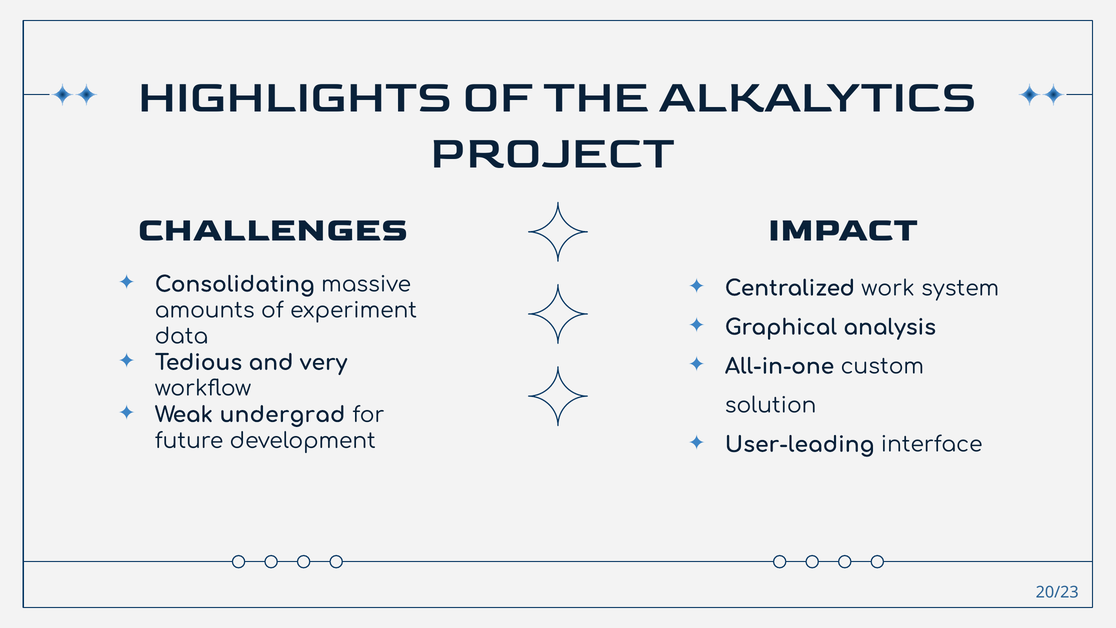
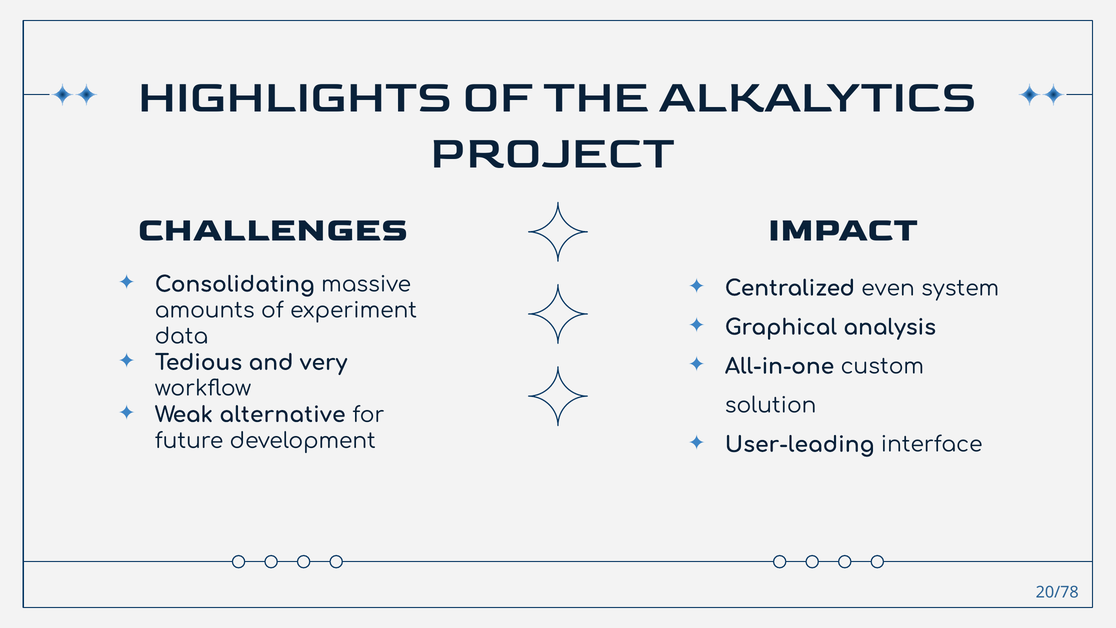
work: work -> even (888, 288)
undergrad: undergrad -> alternative (282, 415)
20/23: 20/23 -> 20/78 (1057, 592)
